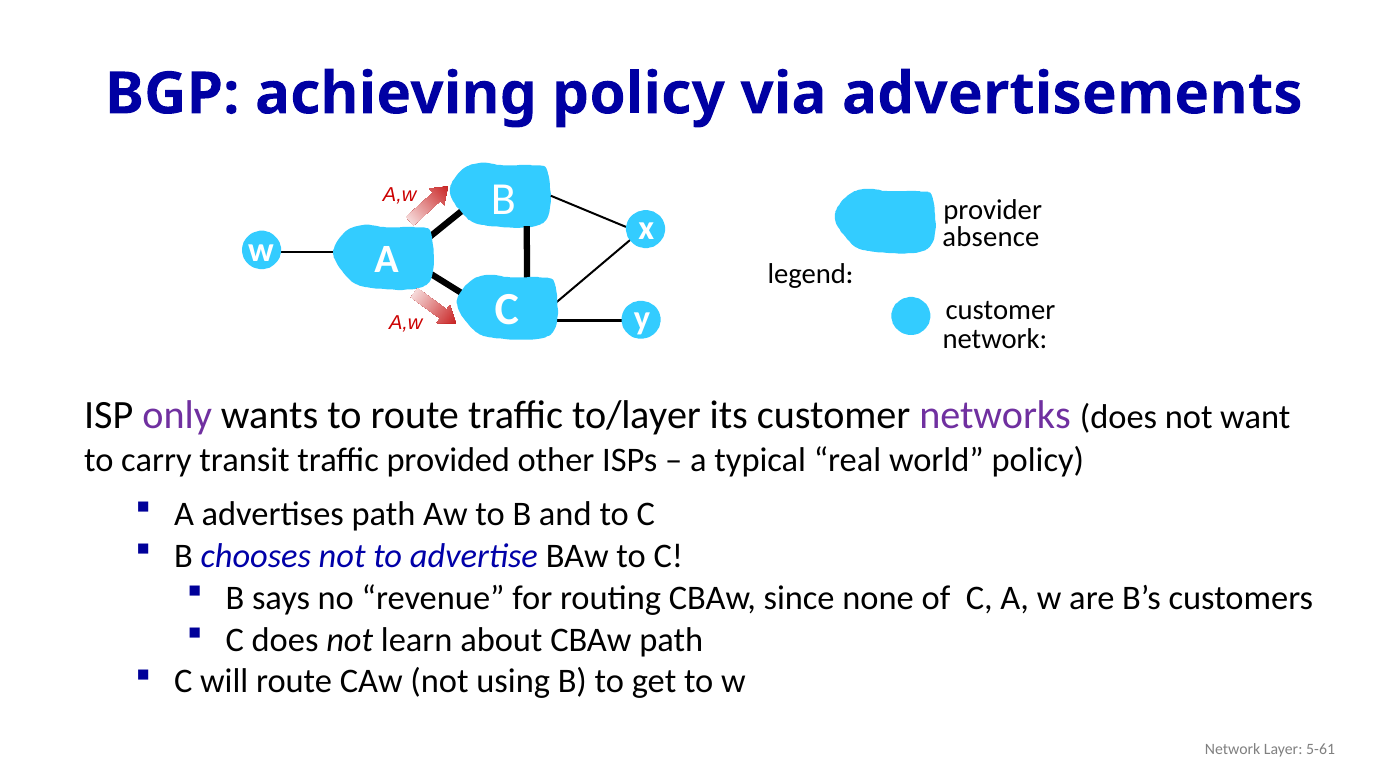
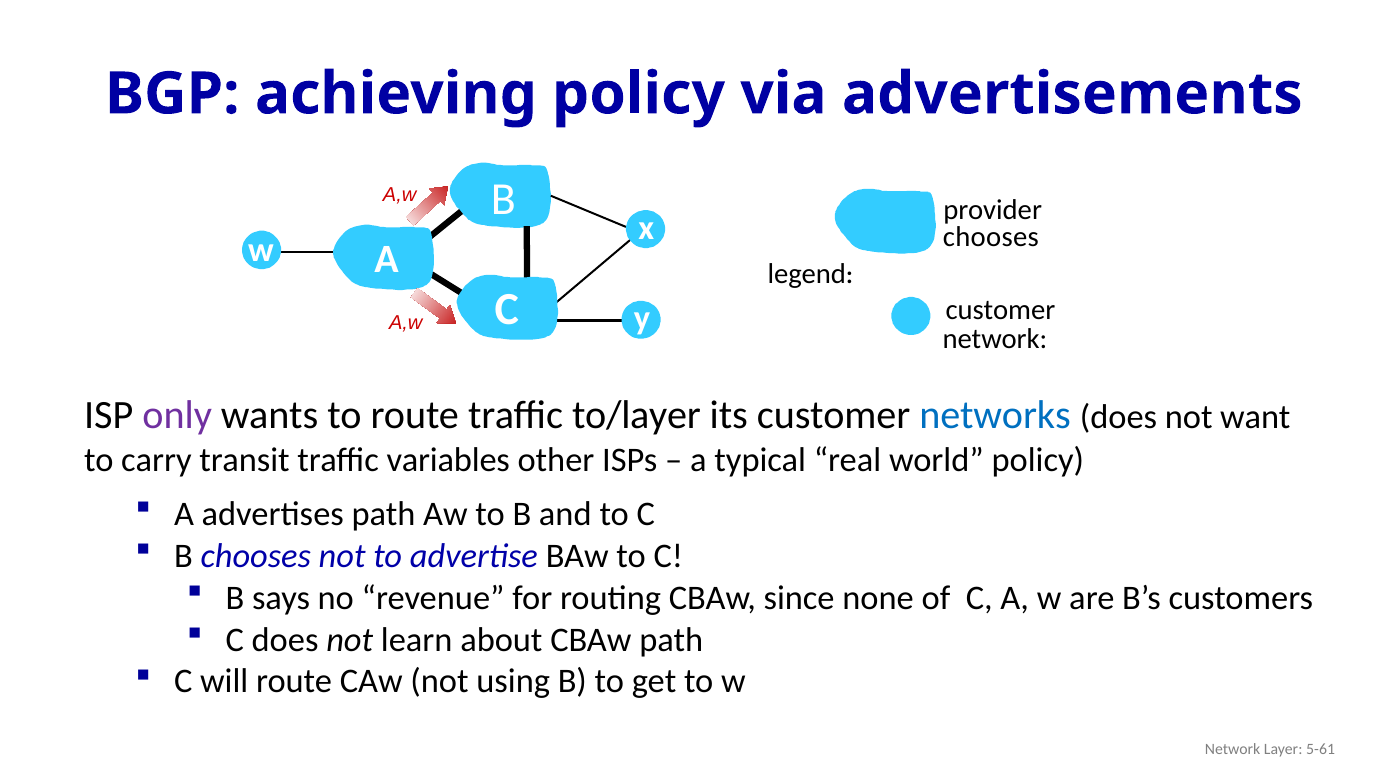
absence: absence -> chooses (991, 237)
networks colour: purple -> blue (995, 416)
provided: provided -> variables (448, 460)
